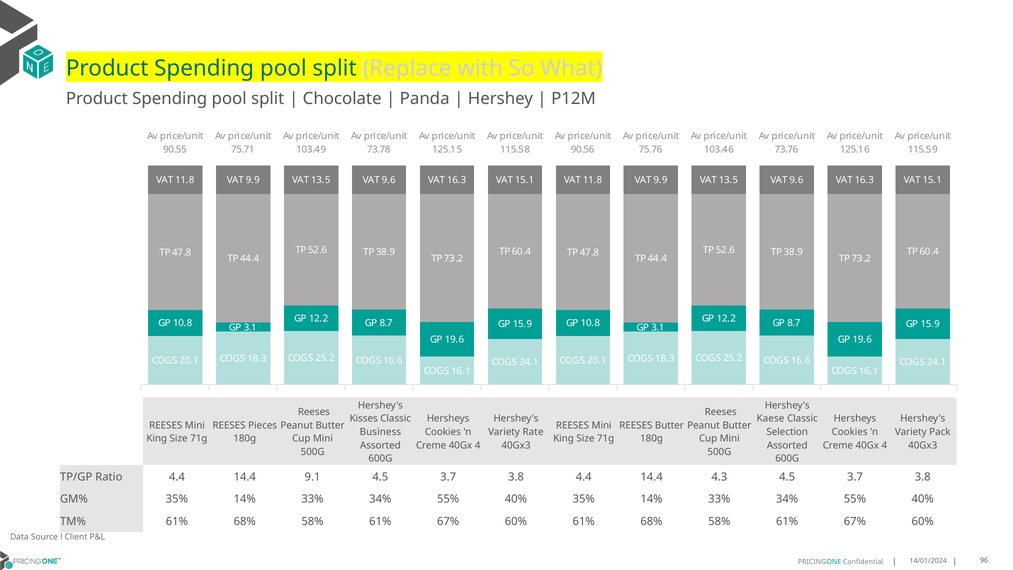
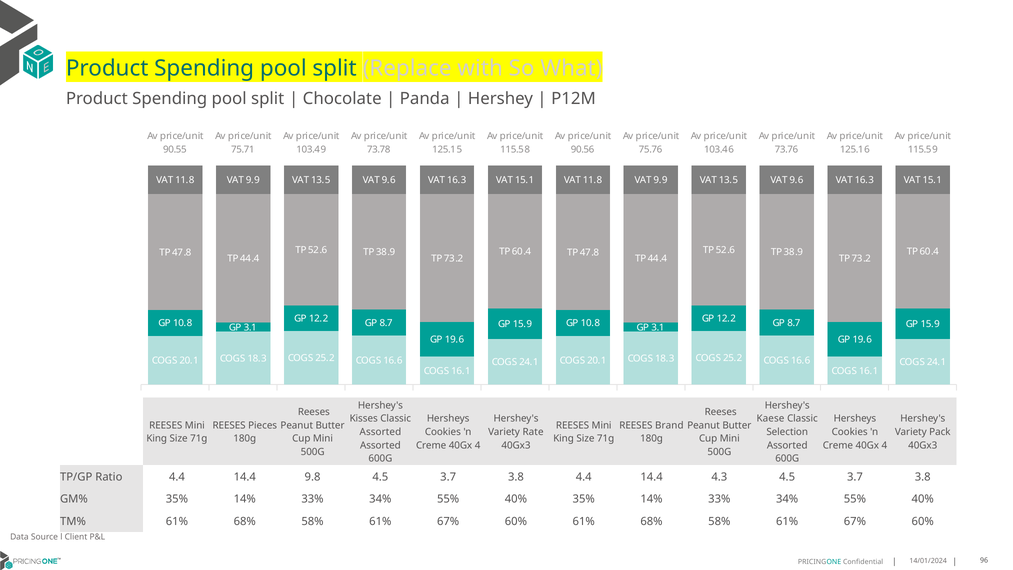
REESES Butter: Butter -> Brand (669, 425)
Business: Business -> Assorted (380, 432)
9.1: 9.1 -> 9.8 (313, 477)
